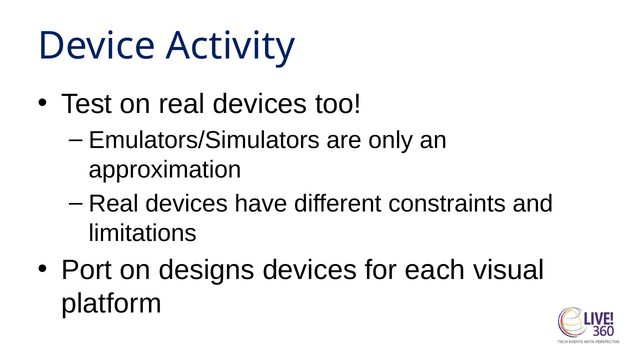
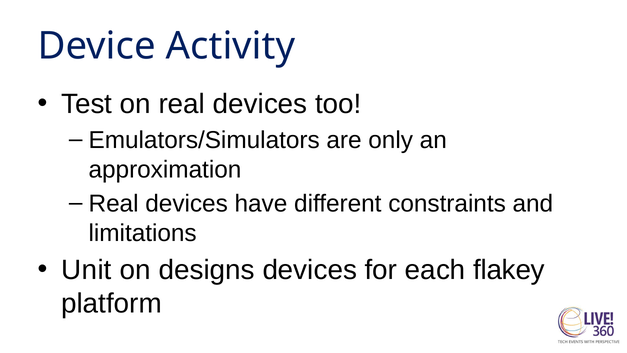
Port: Port -> Unit (87, 270)
visual: visual -> flakey (509, 270)
